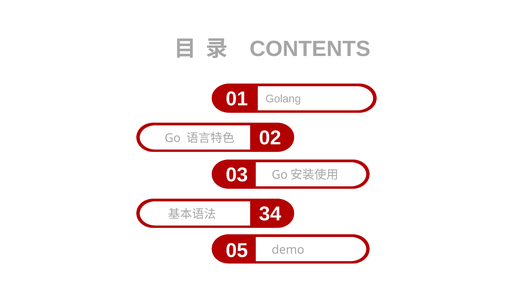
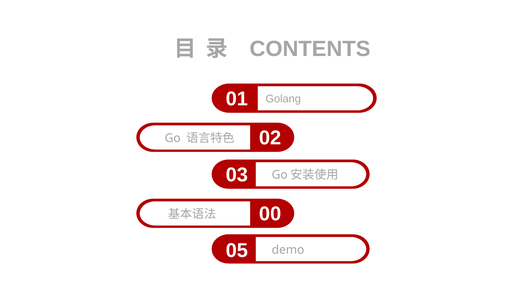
34: 34 -> 00 (270, 214)
